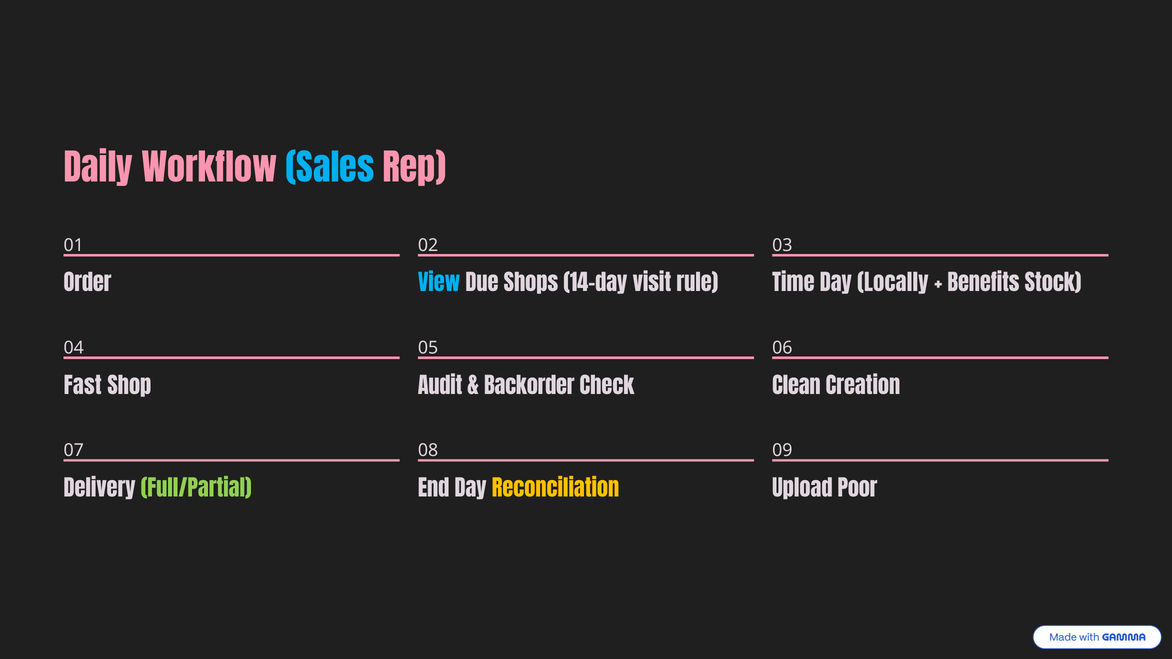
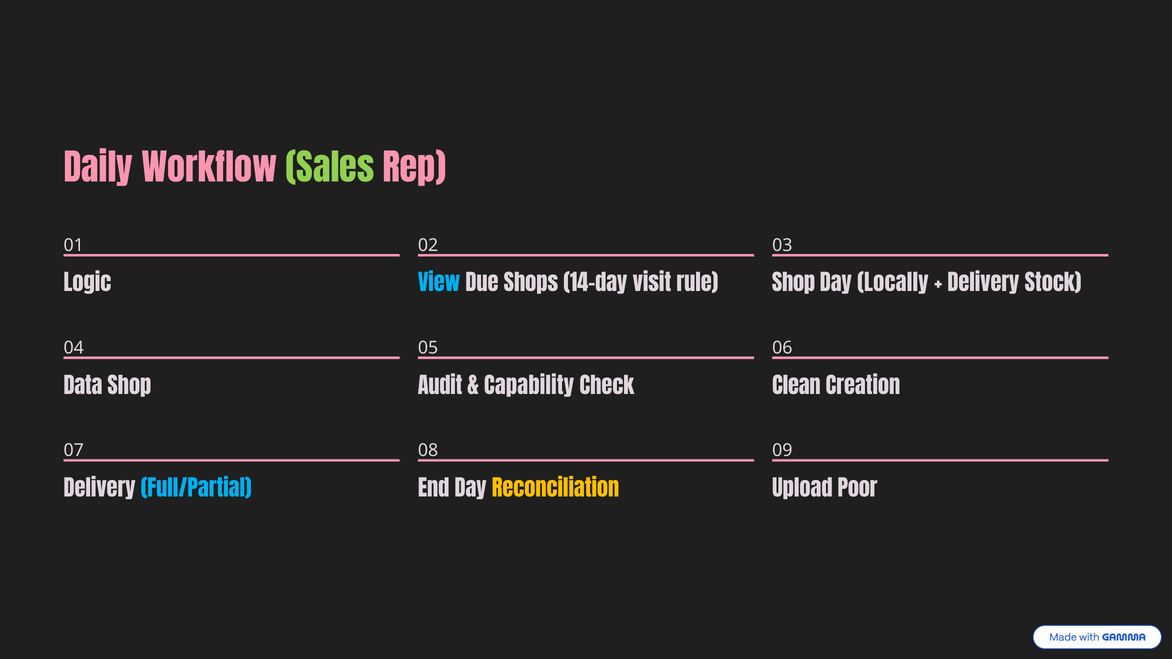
Sales colour: light blue -> light green (330, 170)
Order: Order -> Logic (87, 284)
Time: Time -> Shop (794, 284)
Benefits: Benefits -> Delivery (983, 284)
Fast: Fast -> Data (83, 387)
Backorder: Backorder -> Capability (529, 387)
Full/Partial colour: light green -> light blue (196, 489)
